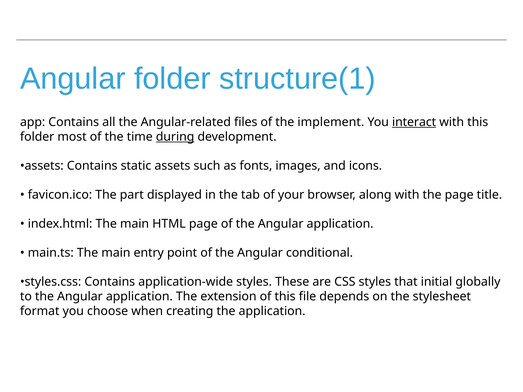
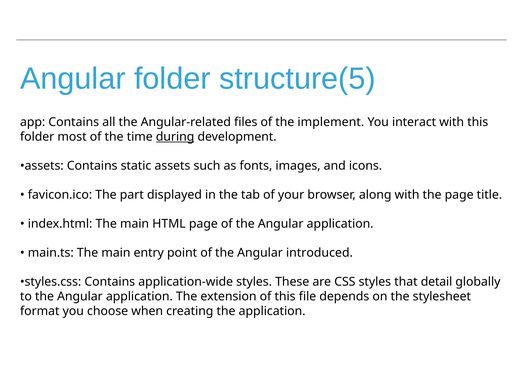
structure(1: structure(1 -> structure(5 (297, 79)
interact underline: present -> none (414, 122)
conditional: conditional -> introduced (319, 253)
initial: initial -> detail (437, 282)
